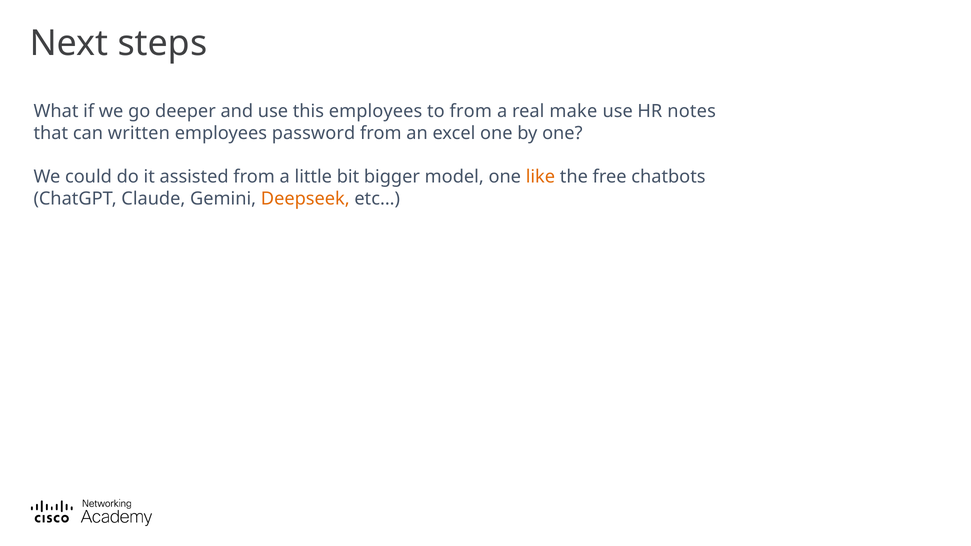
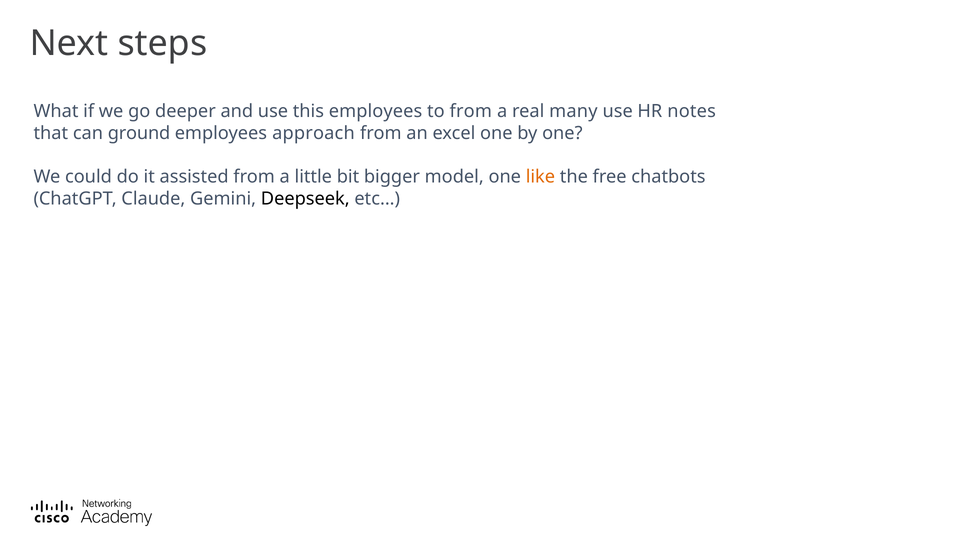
make: make -> many (573, 111)
written: written -> ground (139, 133)
password: password -> approach (313, 133)
Deepseek colour: orange -> black (305, 199)
